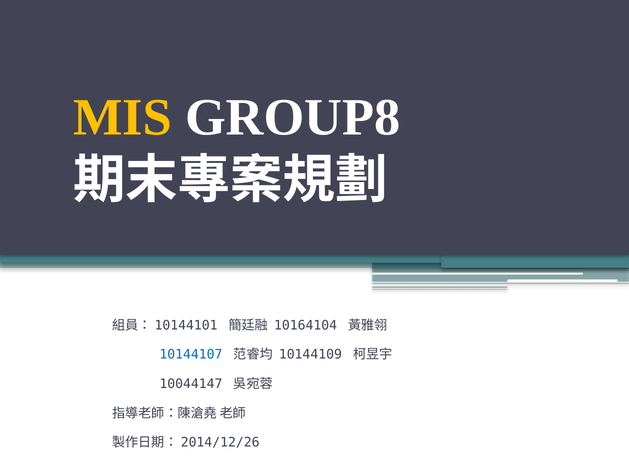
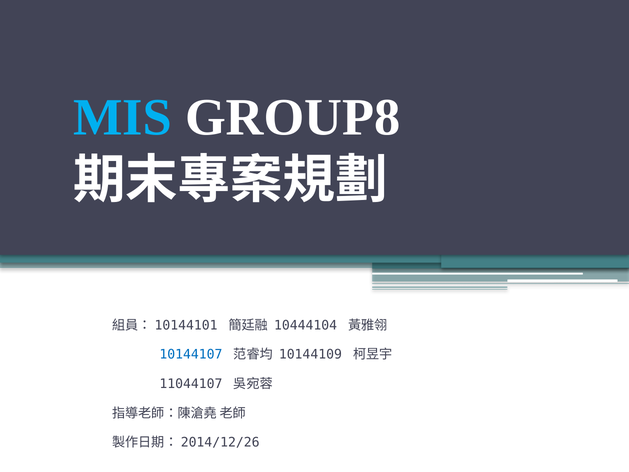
MIS colour: yellow -> light blue (122, 117)
10164104: 10164104 -> 10444104 (306, 325)
10044147: 10044147 -> 11044107 (191, 384)
